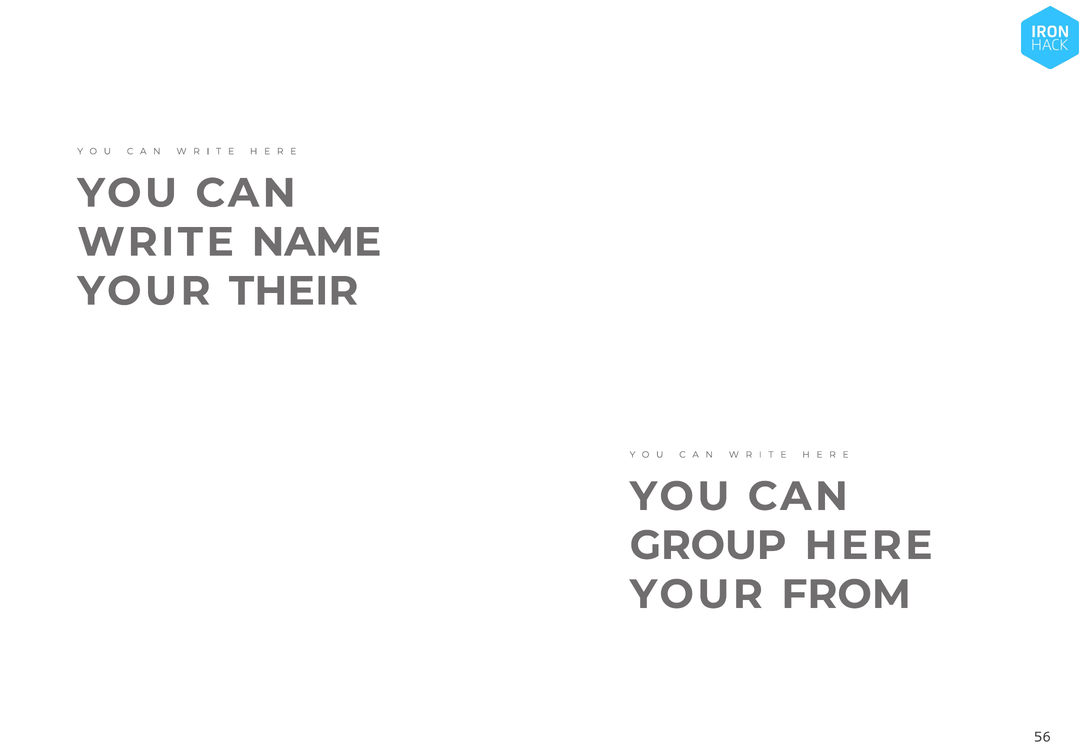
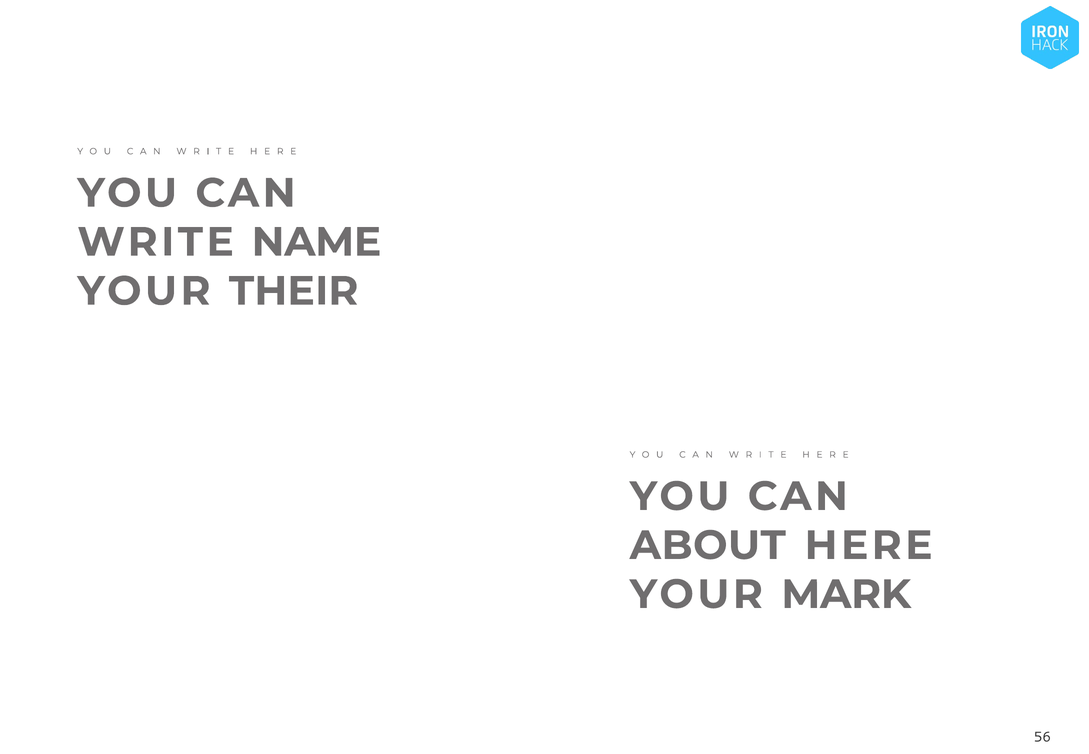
GROUP: GROUP -> ABOUT (708, 545)
FROM: FROM -> MARK (846, 594)
